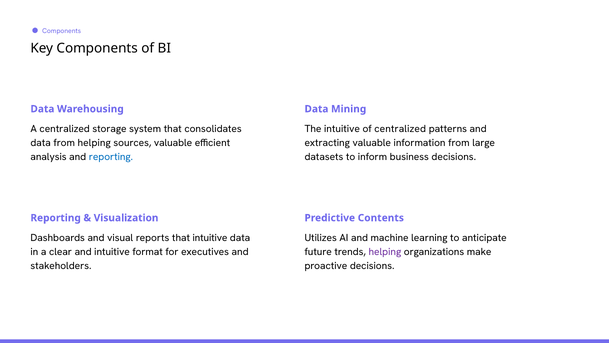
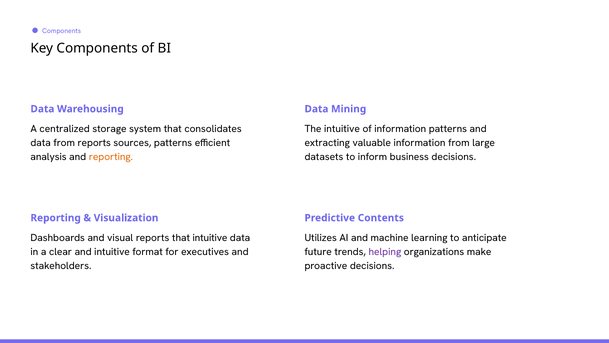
of centralized: centralized -> information (400, 129)
from helping: helping -> reports (94, 143)
sources valuable: valuable -> patterns (173, 143)
reporting colour: blue -> orange (111, 157)
